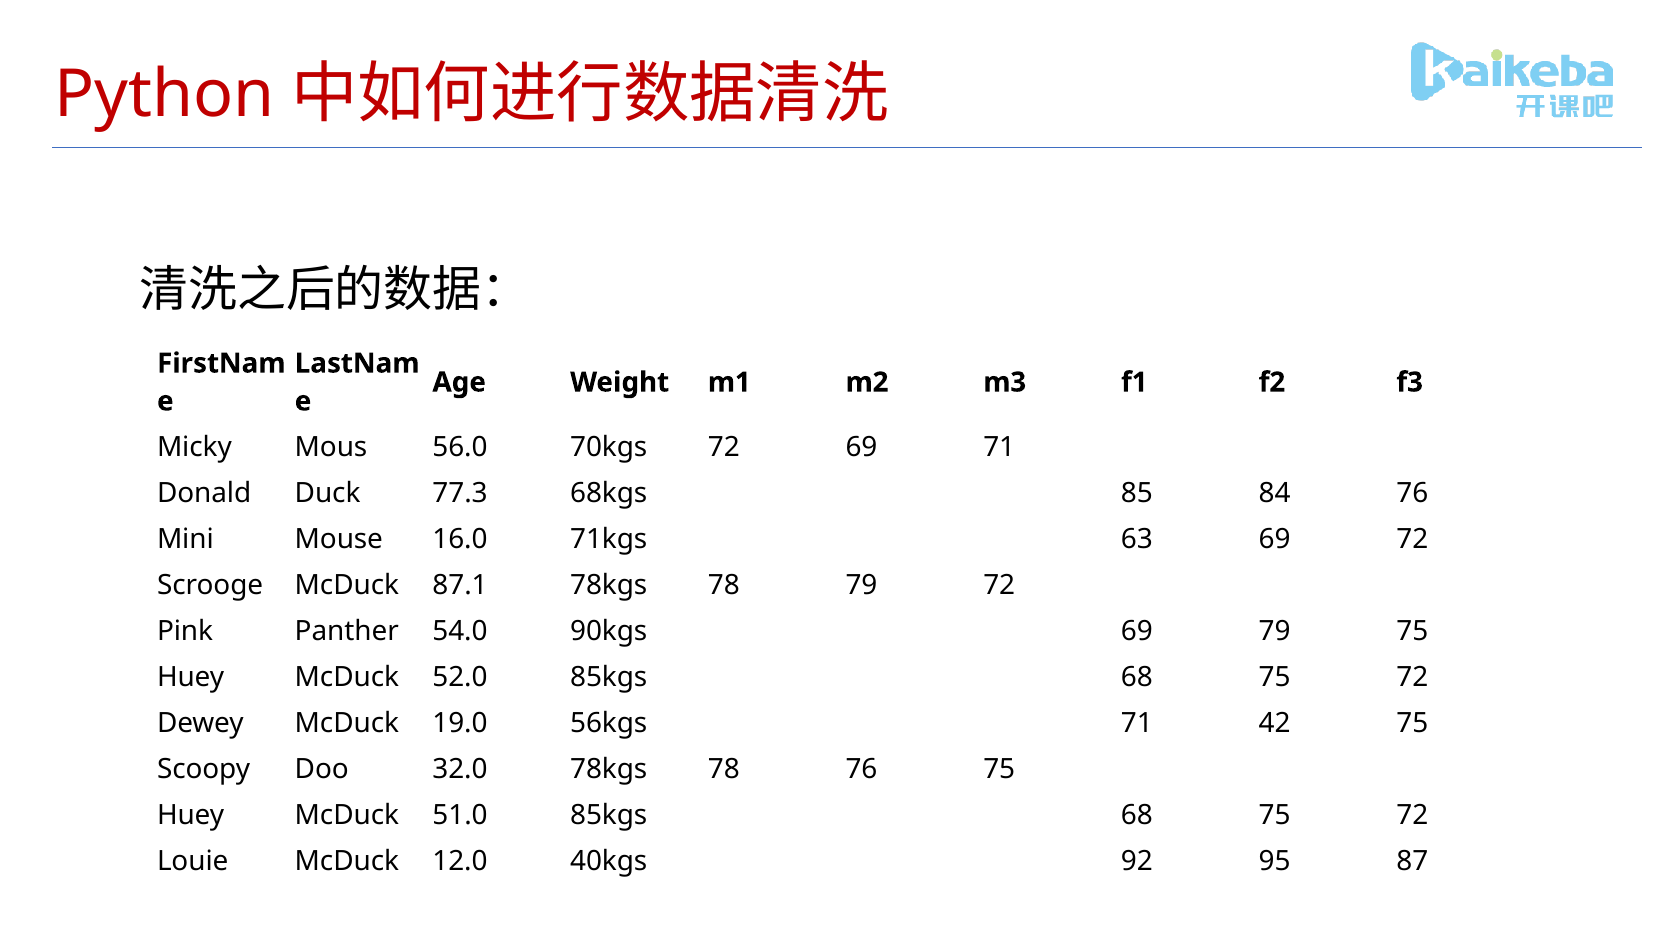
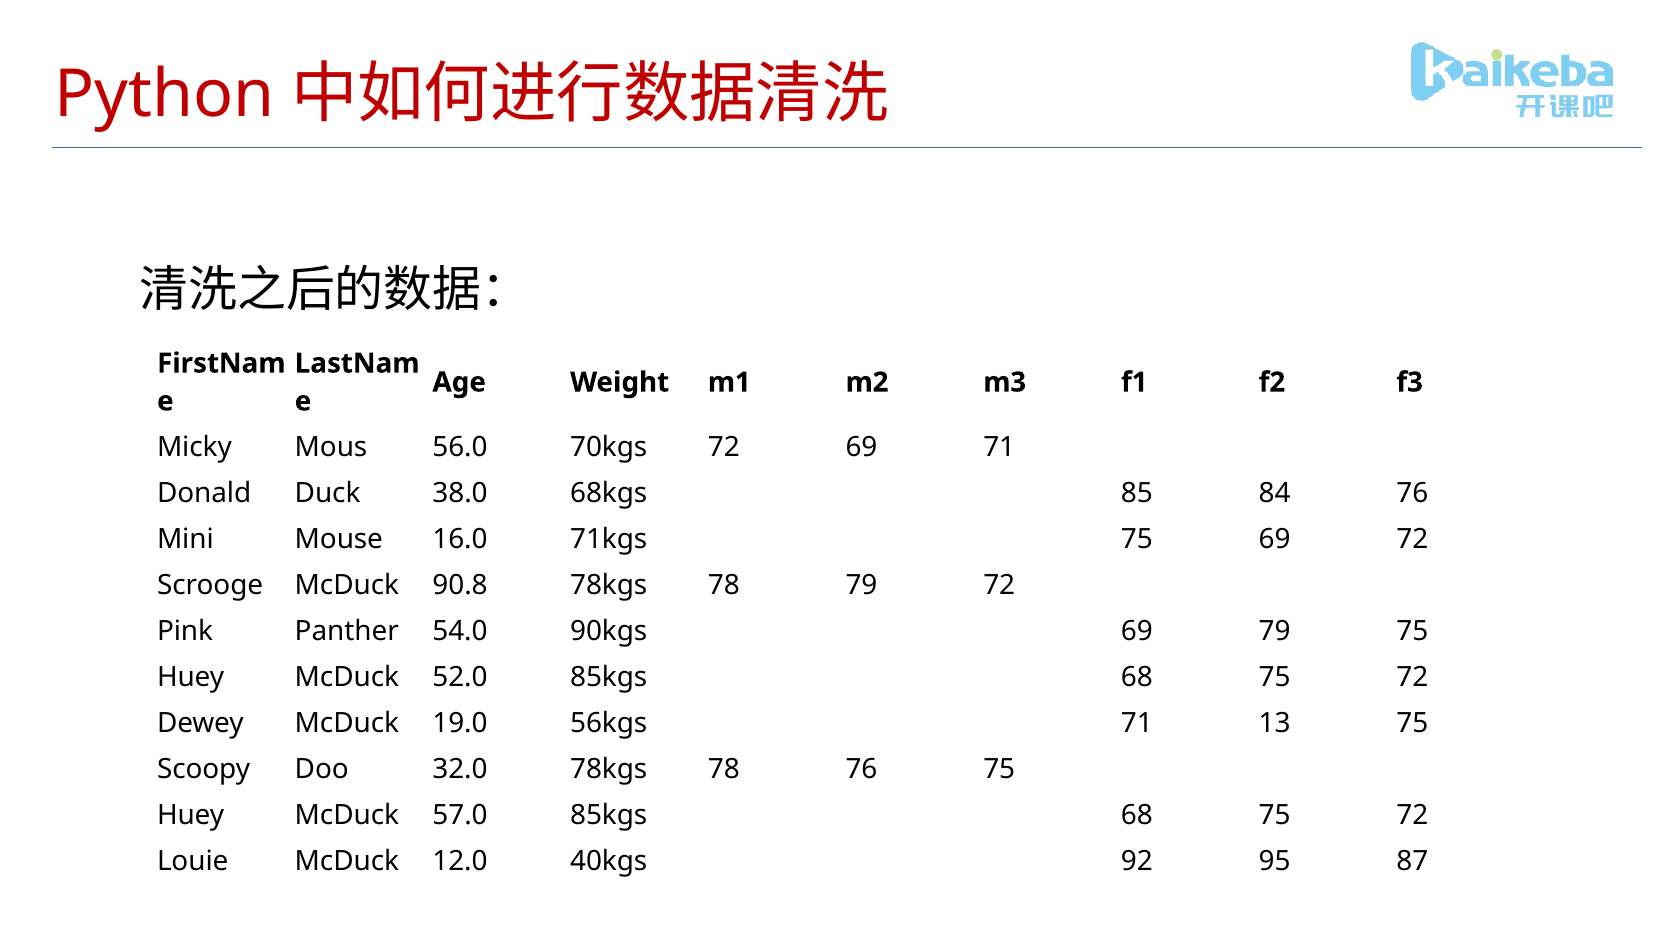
77.3: 77.3 -> 38.0 (460, 493)
71kgs 63: 63 -> 75 (1137, 539)
87.1: 87.1 -> 90.8 (460, 585)
42: 42 -> 13 (1275, 723)
51.0: 51.0 -> 57.0 (460, 815)
